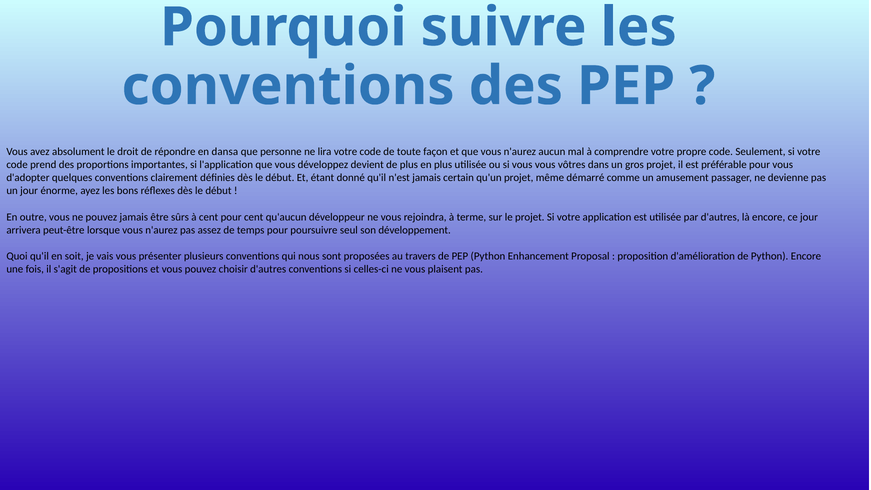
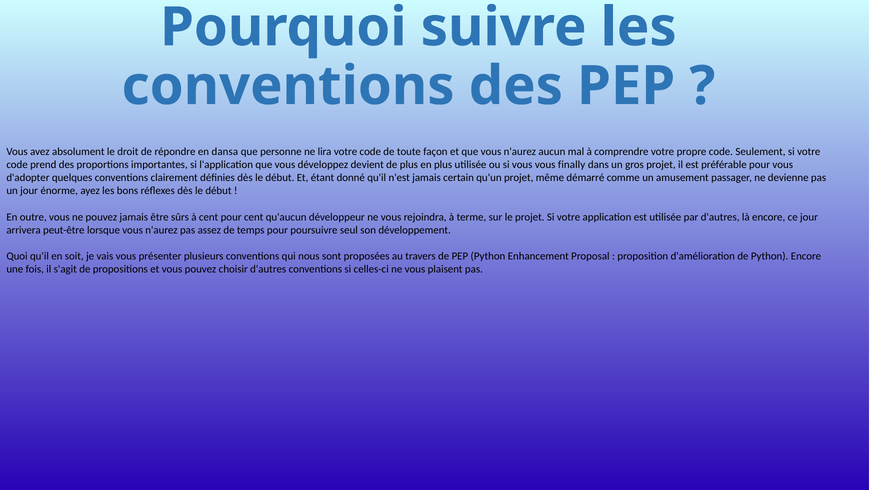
vôtres: vôtres -> finally (572, 165)
